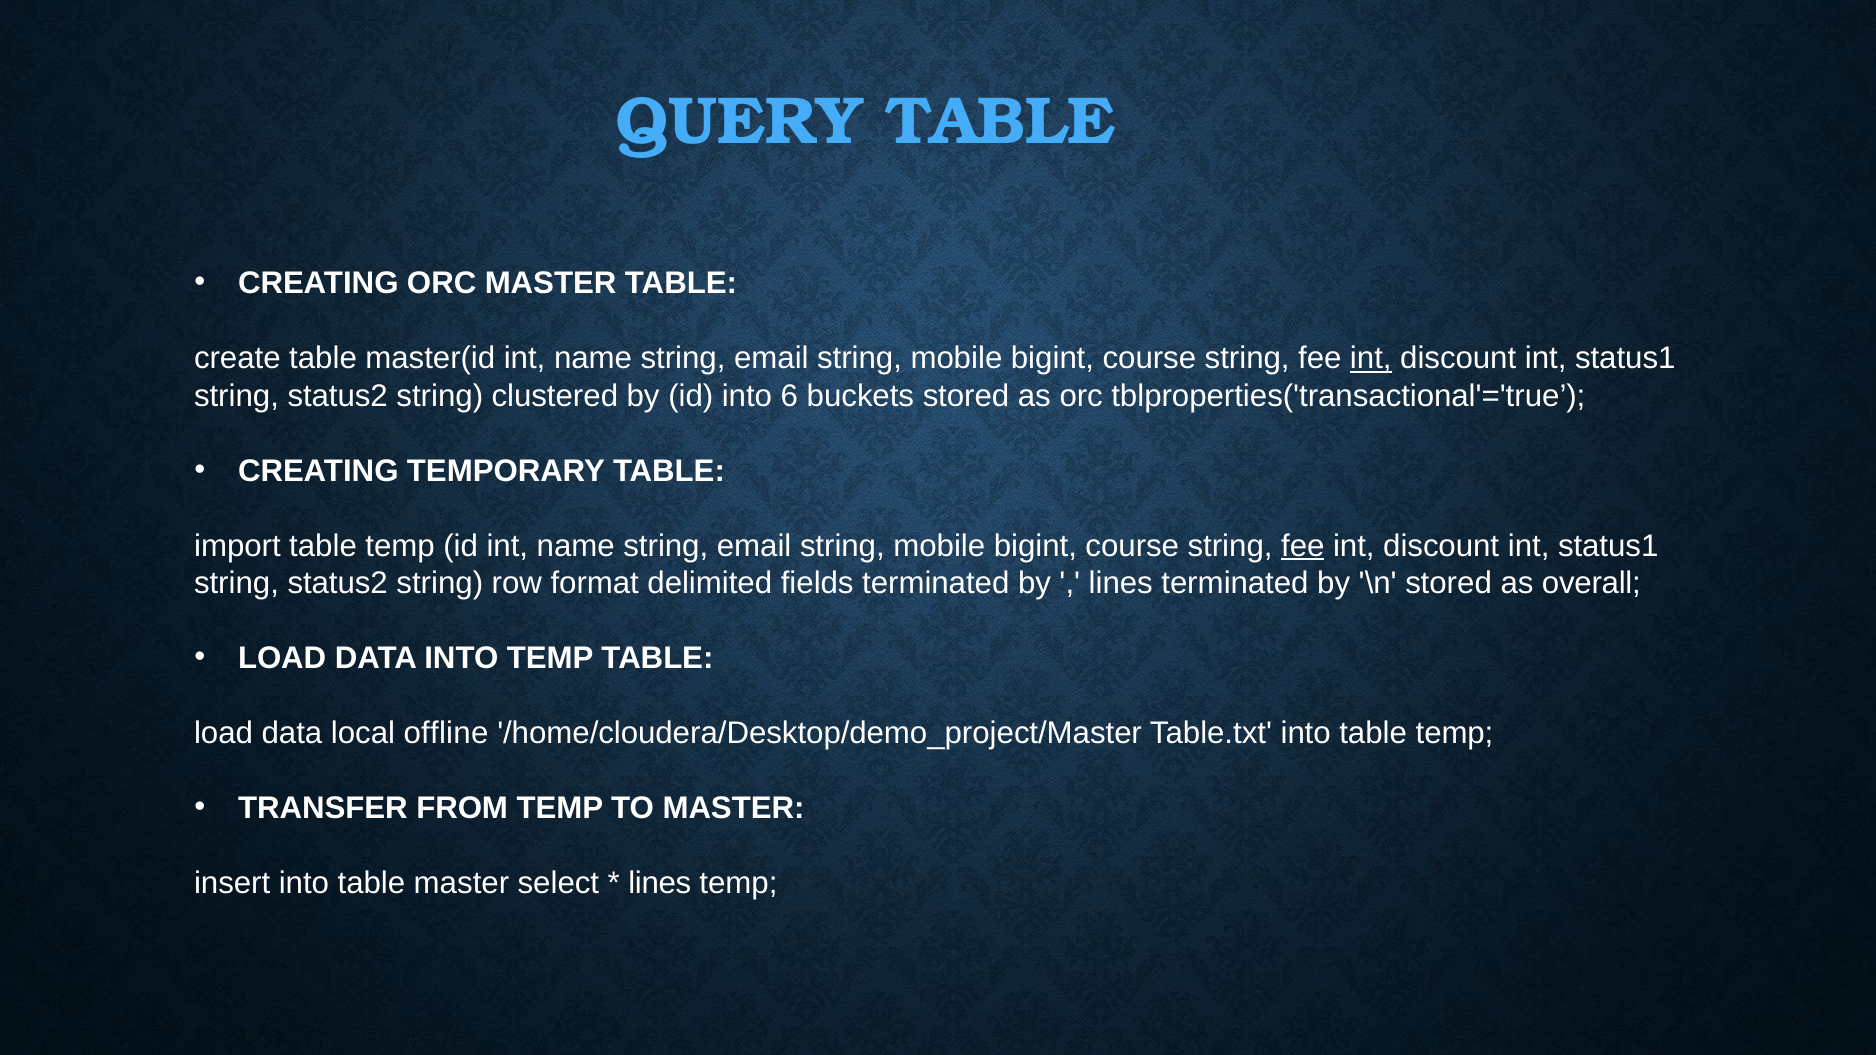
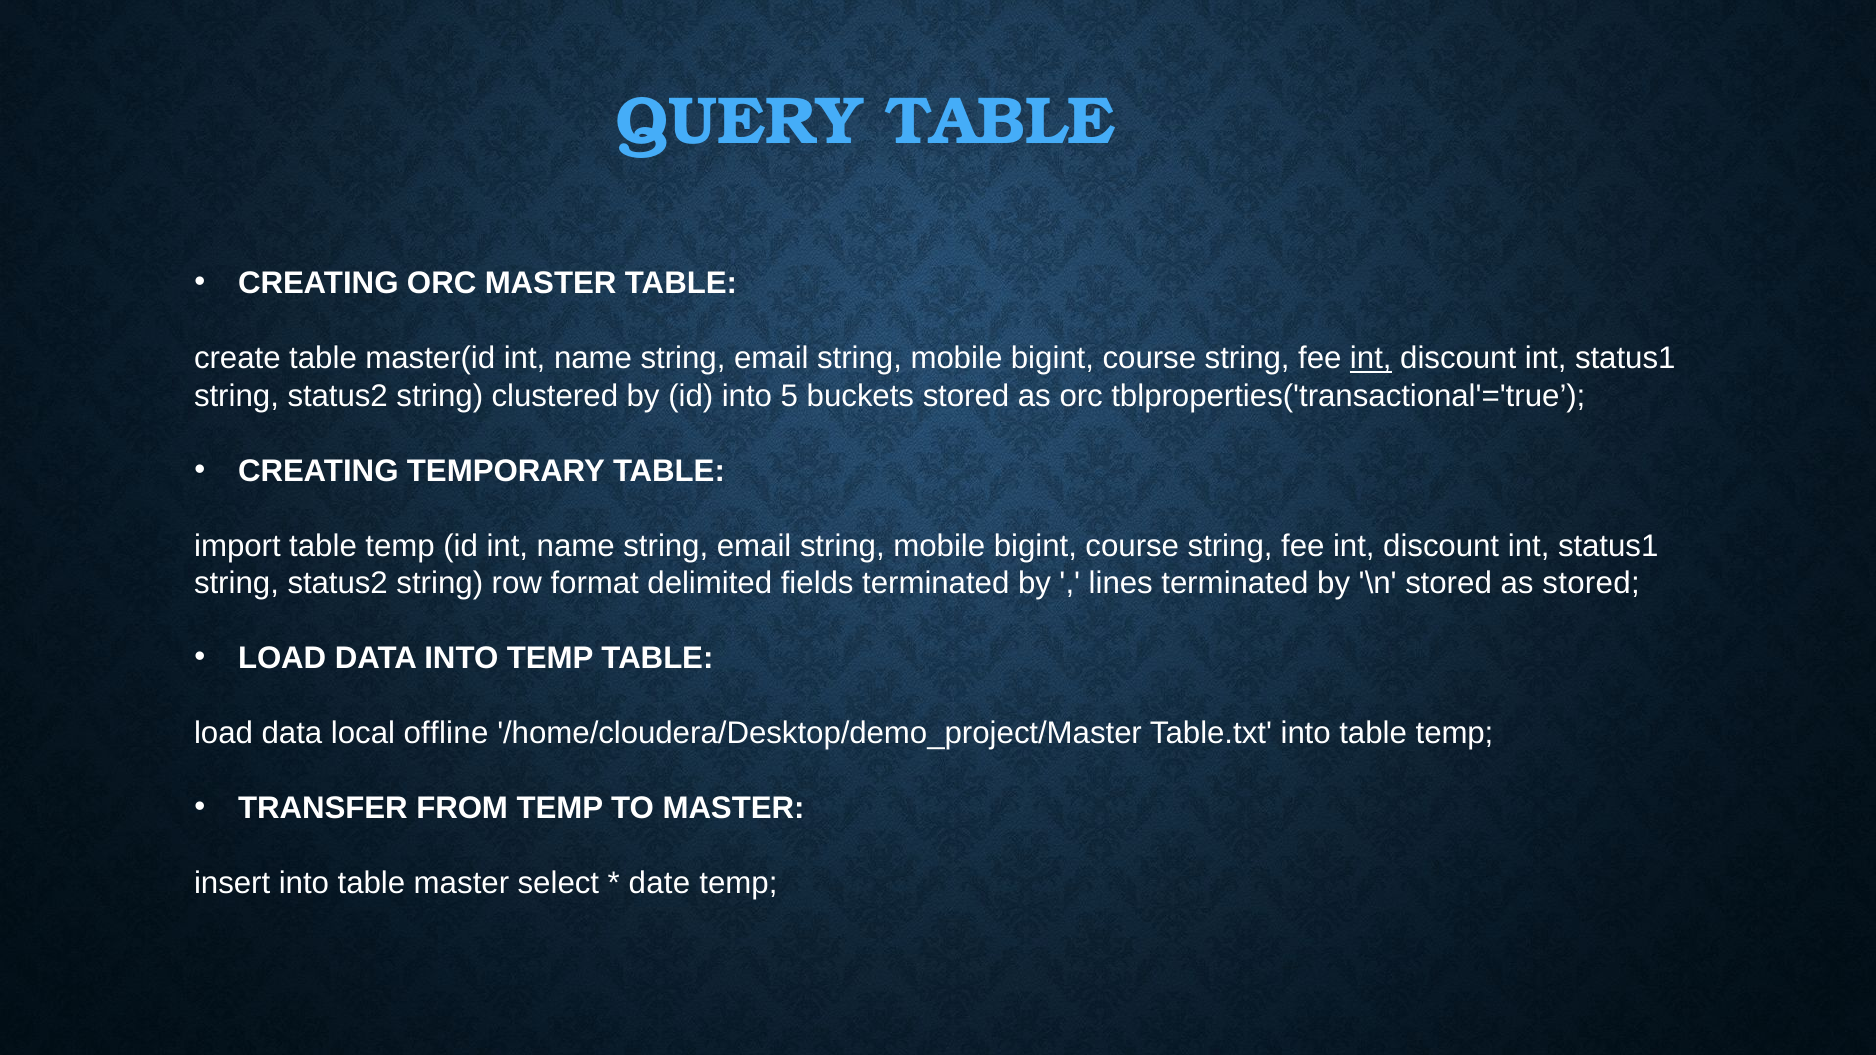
6: 6 -> 5 (789, 396)
fee underline: present -> none (1303, 546)
as overall: overall -> stored (1591, 584)
lines: lines -> date (659, 884)
